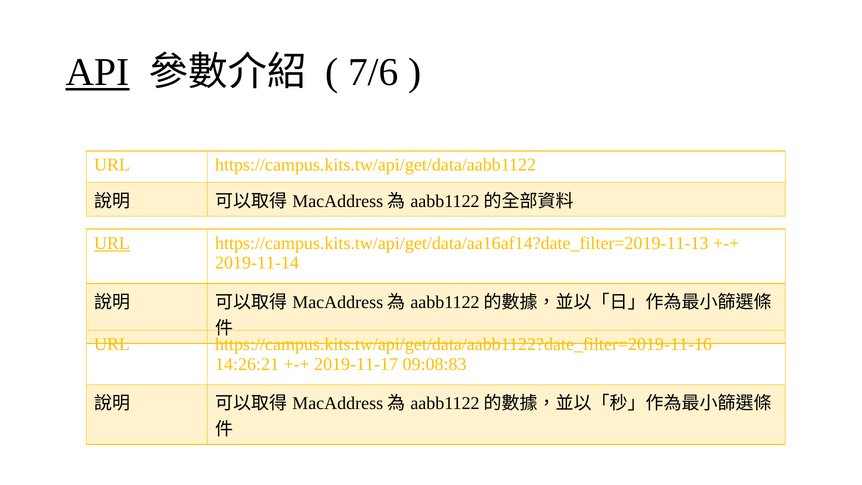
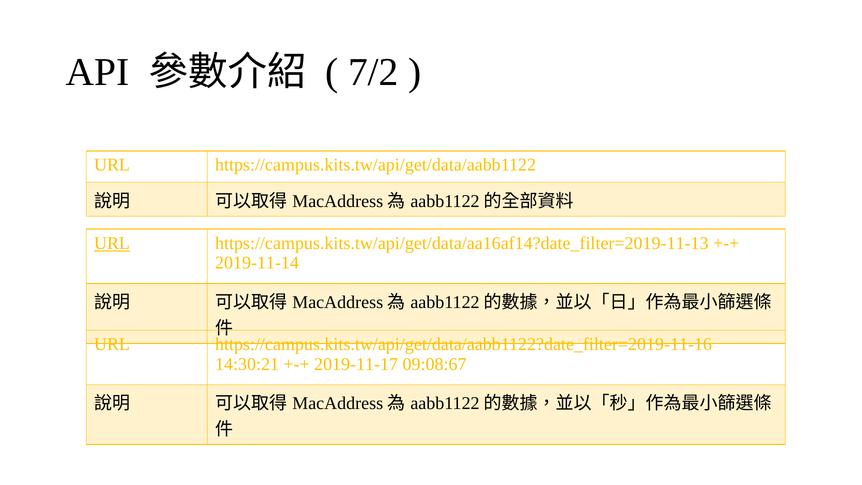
API underline: present -> none (98, 72)
7/6: 7/6 -> 7/2 (373, 72)
14:26:21: 14:26:21 -> 14:30:21 (247, 364)
09:08:83: 09:08:83 -> 09:08:67 (435, 364)
